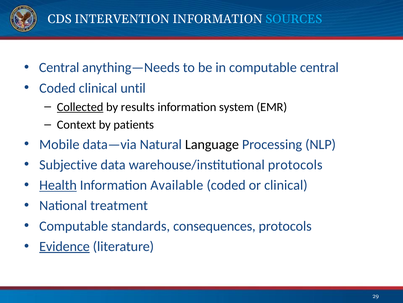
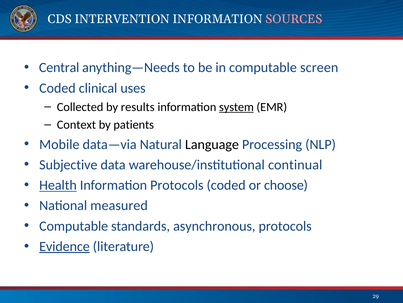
SOURCES colour: light blue -> pink (294, 19)
computable central: central -> screen (319, 67)
until: until -> uses (133, 88)
Collected underline: present -> none (80, 107)
system underline: none -> present (236, 107)
warehouse/institutional protocols: protocols -> continual (295, 164)
Information Available: Available -> Protocols (177, 185)
or clinical: clinical -> choose (286, 185)
treatment: treatment -> measured (119, 205)
consequences: consequences -> asynchronous (214, 226)
